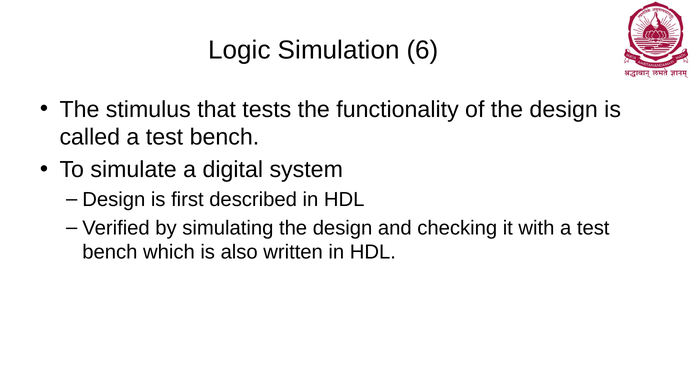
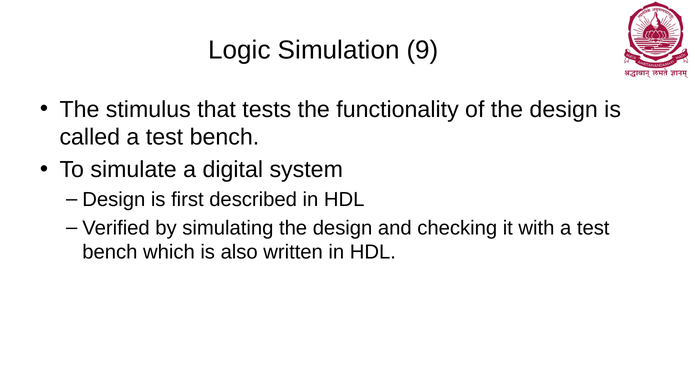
6: 6 -> 9 (423, 50)
